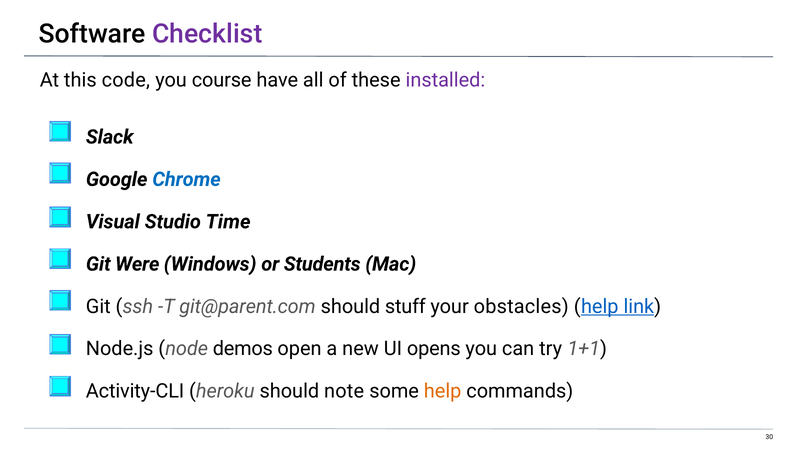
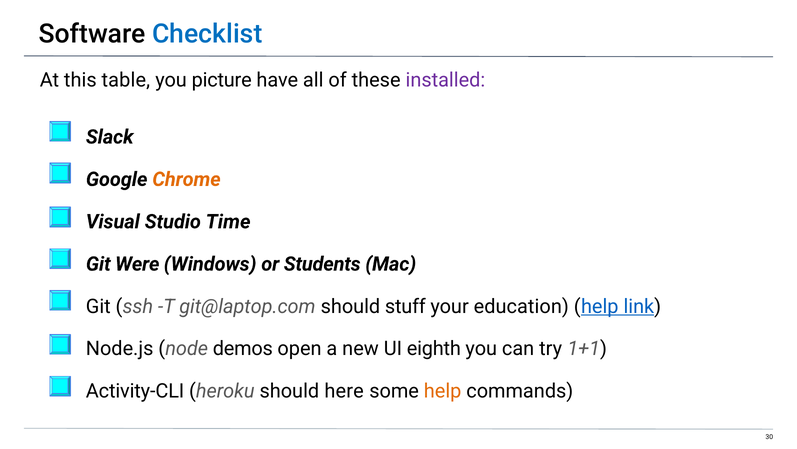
Checklist colour: purple -> blue (207, 34)
code: code -> table (126, 80)
course: course -> picture (222, 80)
Chrome colour: blue -> orange (186, 179)
git@parent.com: git@parent.com -> git@laptop.com (247, 306)
obstacles: obstacles -> education (521, 306)
opens: opens -> eighth (434, 348)
note: note -> here (344, 391)
